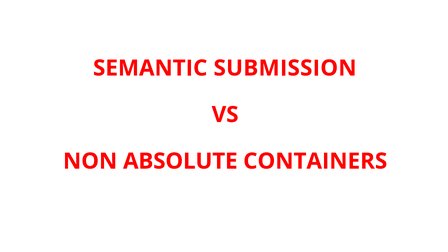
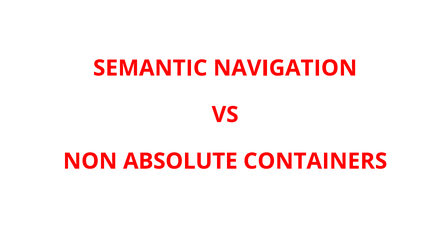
SUBMISSION: SUBMISSION -> NAVIGATION (285, 68)
